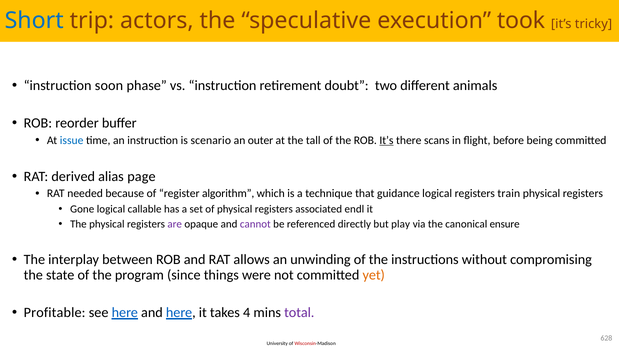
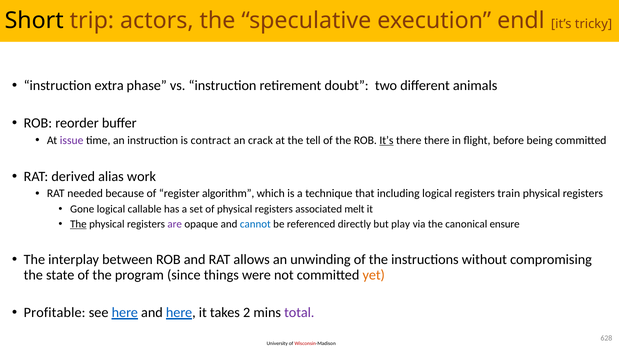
Short colour: blue -> black (34, 21)
took: took -> endl (521, 21)
soon: soon -> extra (109, 86)
issue colour: blue -> purple (72, 140)
scenario: scenario -> contract (211, 140)
outer: outer -> crack (260, 140)
tall: tall -> tell (313, 140)
there scans: scans -> there (437, 140)
page: page -> work (142, 177)
guidance: guidance -> including (398, 194)
endl: endl -> melt (354, 209)
The underline: none -> present (78, 224)
cannot colour: purple -> blue (255, 224)
4: 4 -> 2 (247, 313)
